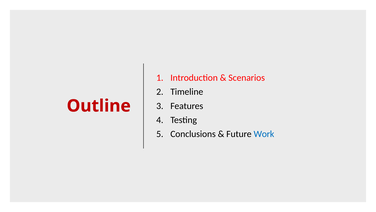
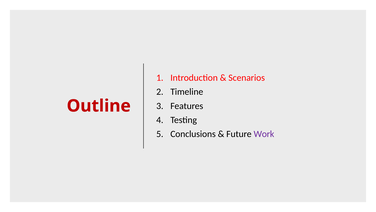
Work colour: blue -> purple (264, 134)
